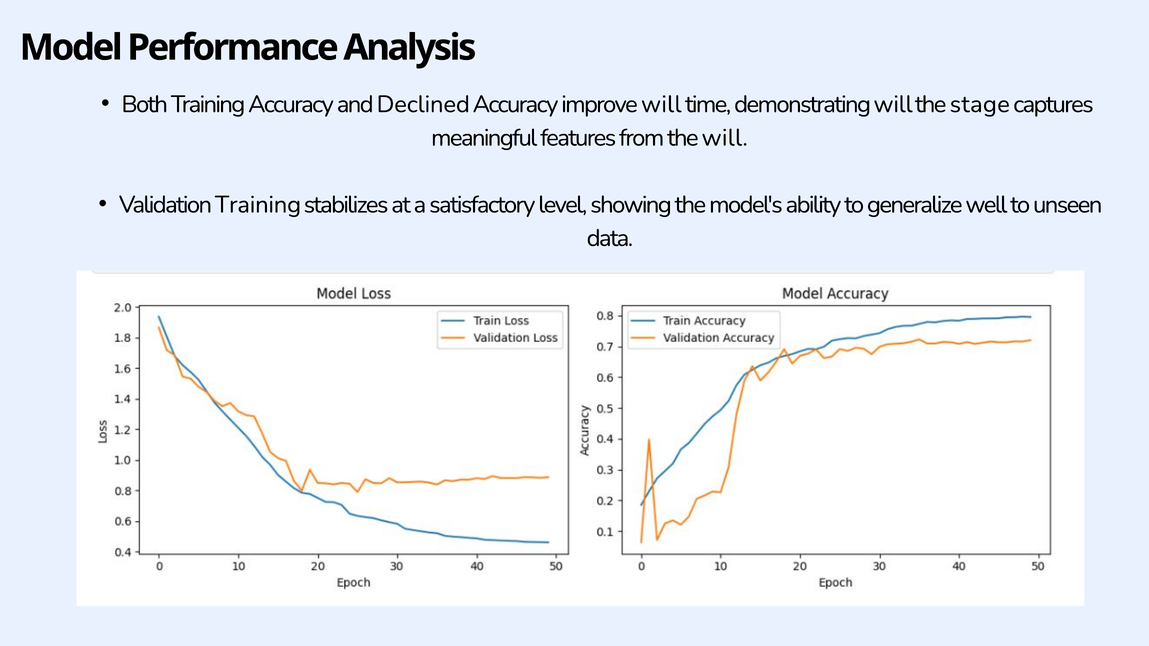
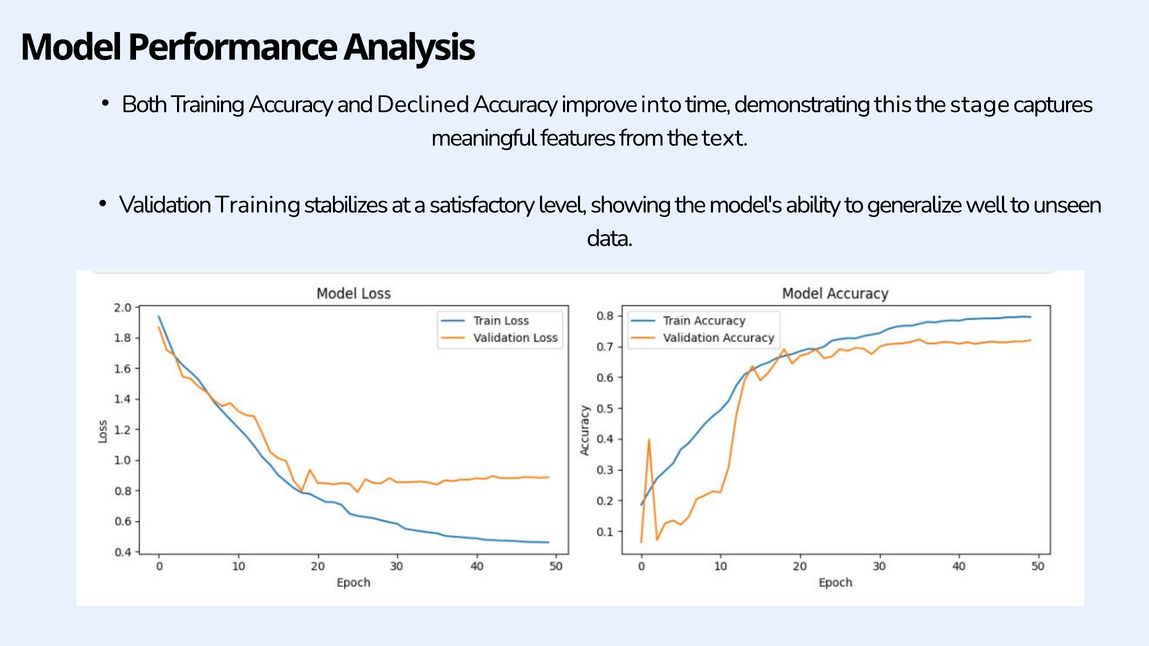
improve will: will -> into (661, 104)
demonstrating will: will -> this (893, 104)
the will: will -> text (725, 138)
